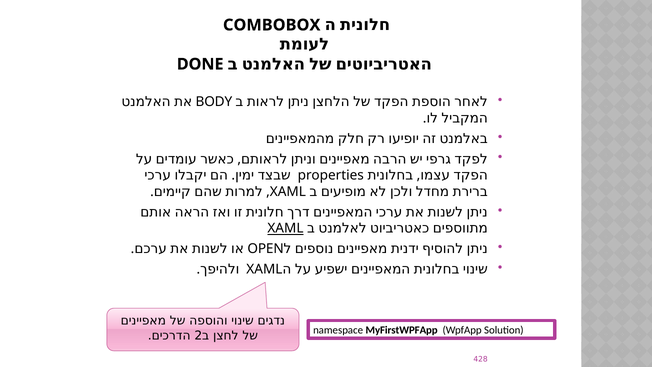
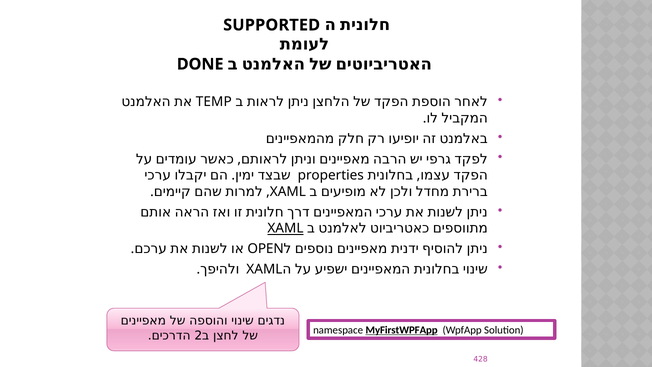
COMBOBOX: COMBOBOX -> SUPPORTED (272, 25)
BODY: BODY -> TEMP (214, 102)
MyFirstWPFApp underline: none -> present (402, 330)
